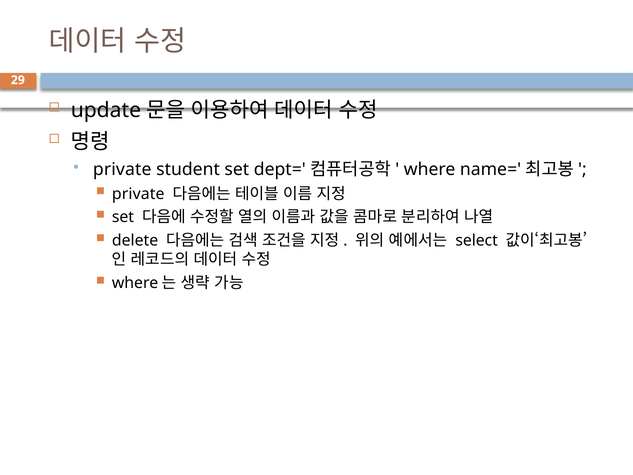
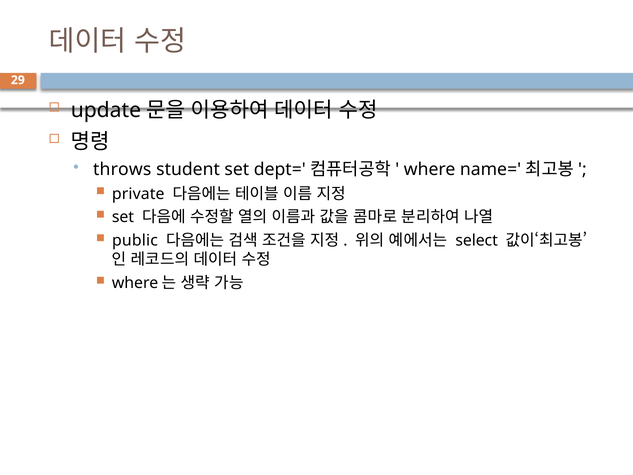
private: private -> throws (122, 169)
delete: delete -> public (135, 240)
